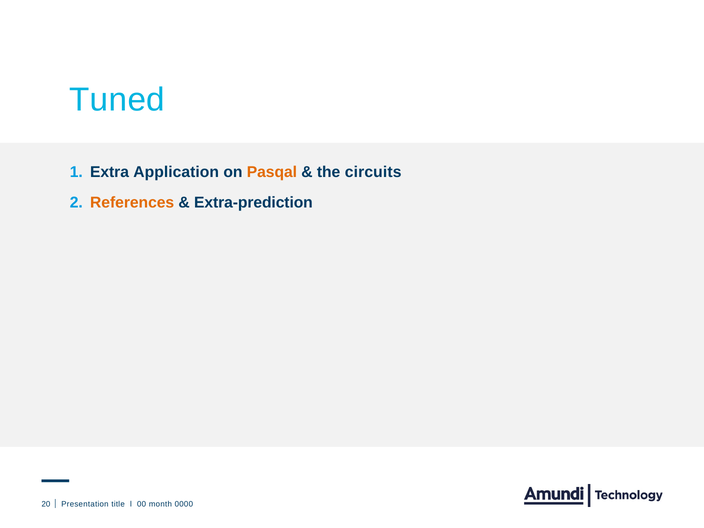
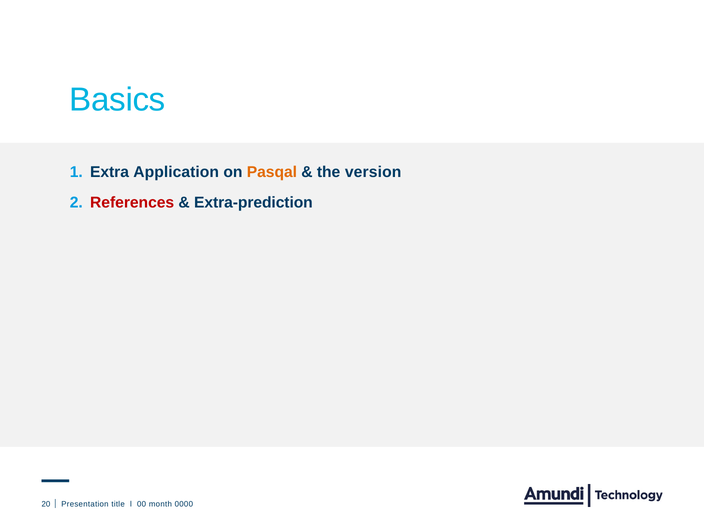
Tuned: Tuned -> Basics (117, 100)
circuits: circuits -> version (373, 172)
References colour: orange -> red (132, 203)
